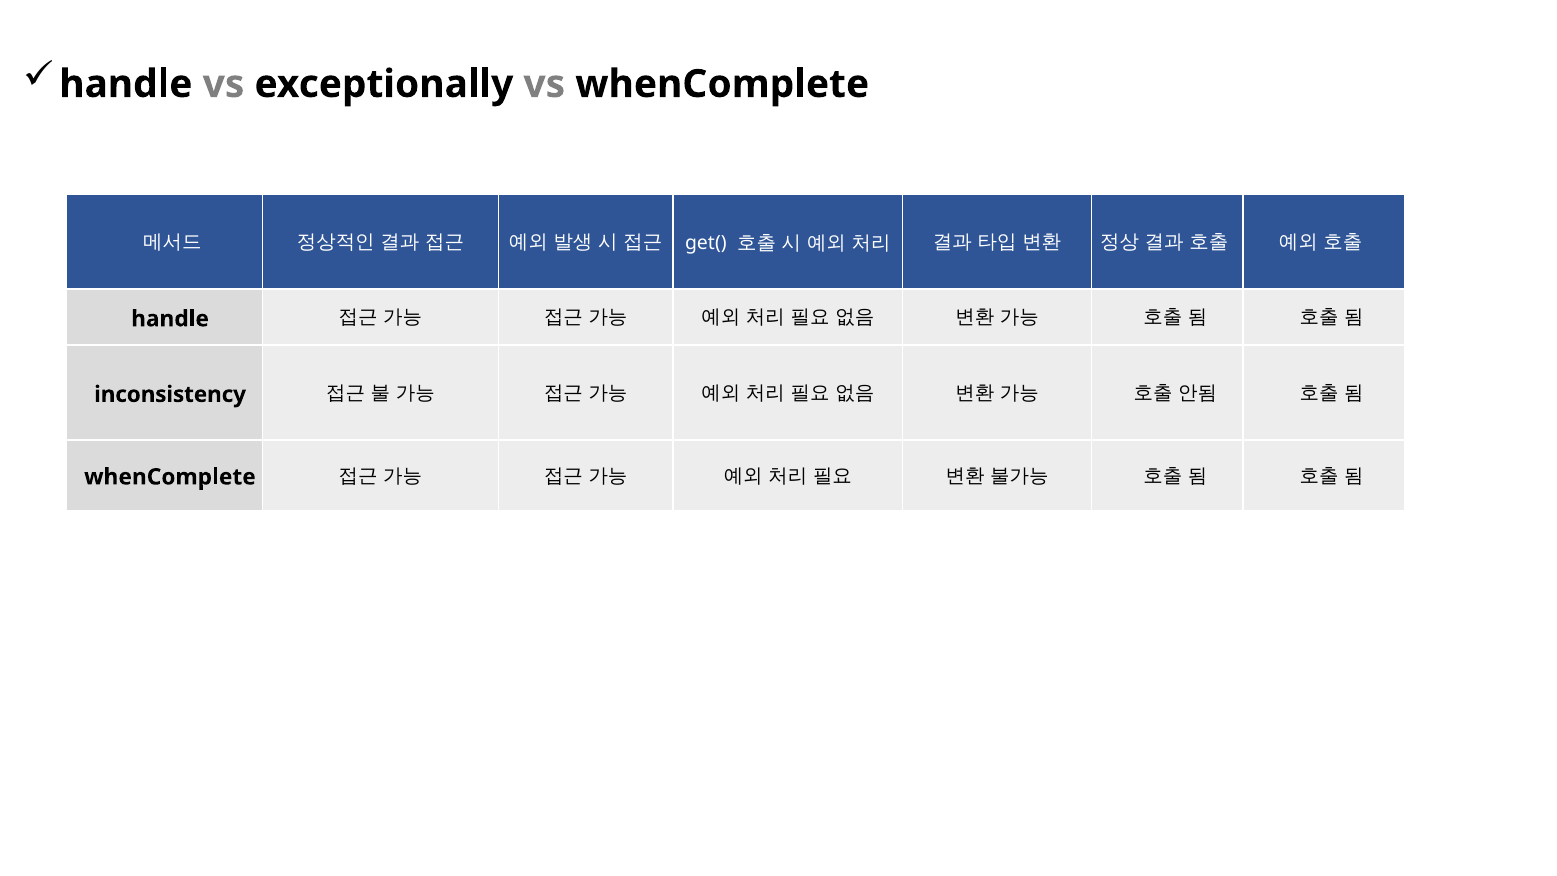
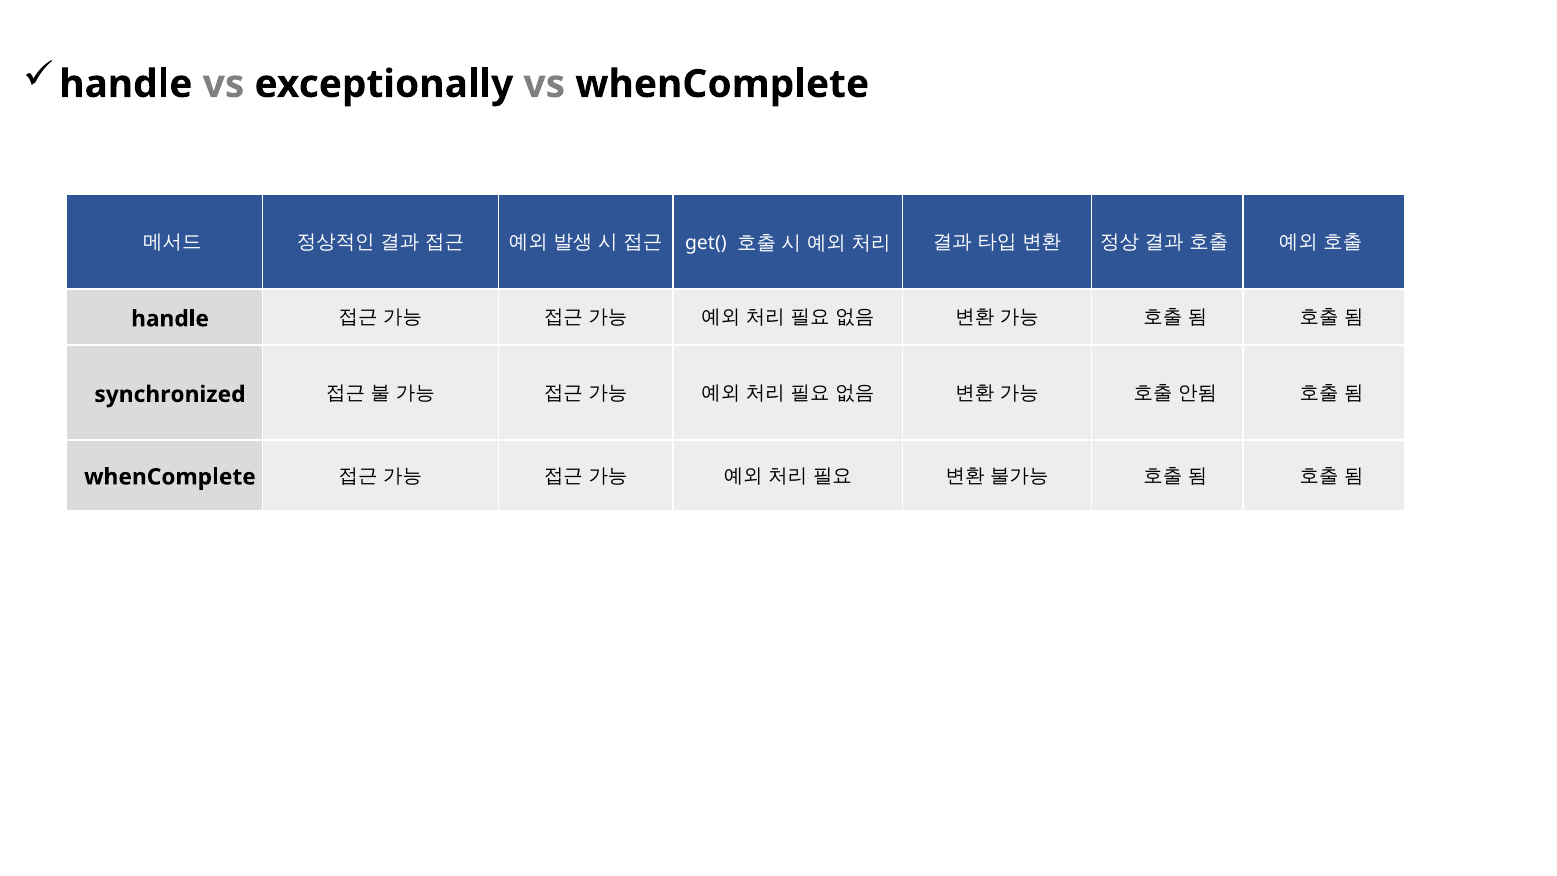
inconsistency: inconsistency -> synchronized (170, 394)
